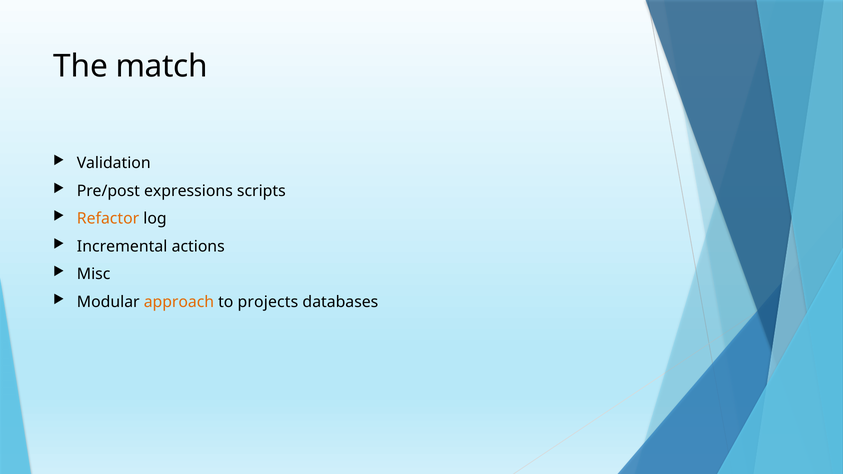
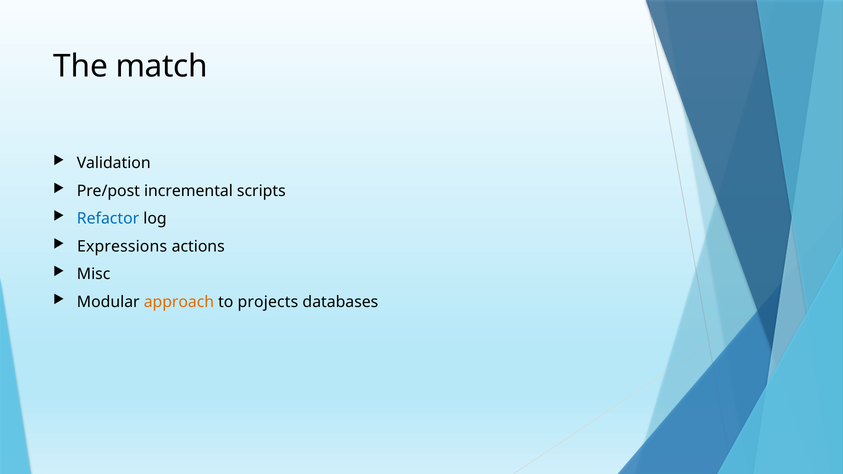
expressions: expressions -> incremental (188, 191)
Refactor colour: orange -> blue (108, 219)
Incremental: Incremental -> Expressions (122, 246)
